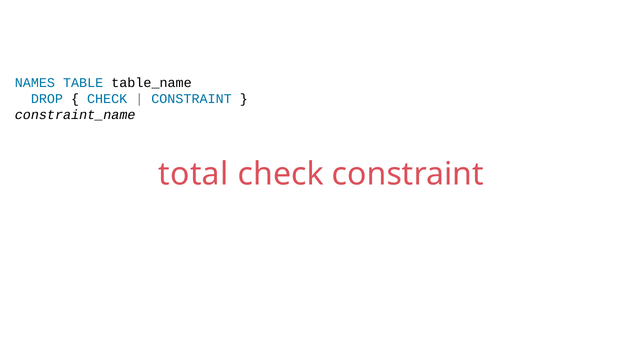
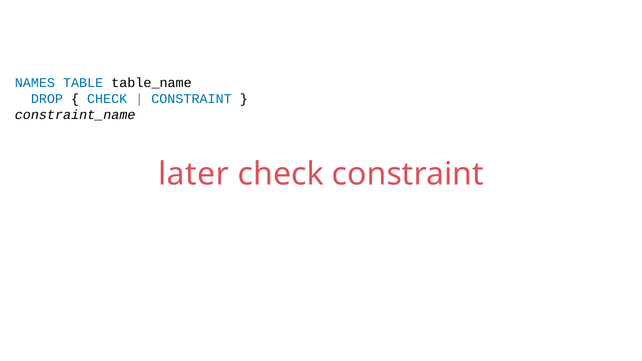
total: total -> later (194, 174)
